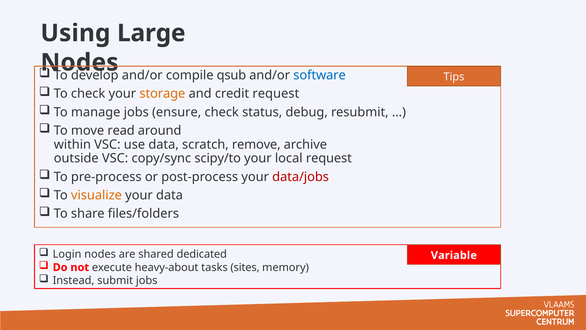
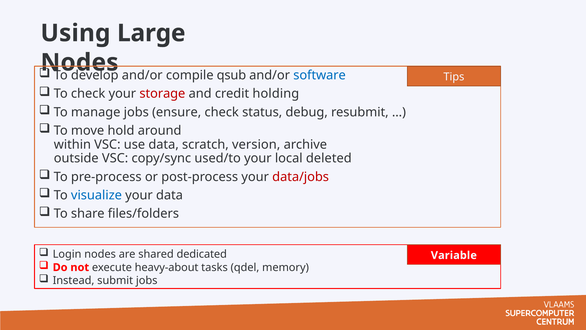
storage colour: orange -> red (162, 94)
credit request: request -> holding (276, 94)
read: read -> hold (121, 130)
remove: remove -> version (256, 144)
scipy/to: scipy/to -> used/to (218, 158)
local request: request -> deleted (329, 158)
visualize colour: orange -> blue (96, 195)
sites: sites -> qdel (245, 267)
